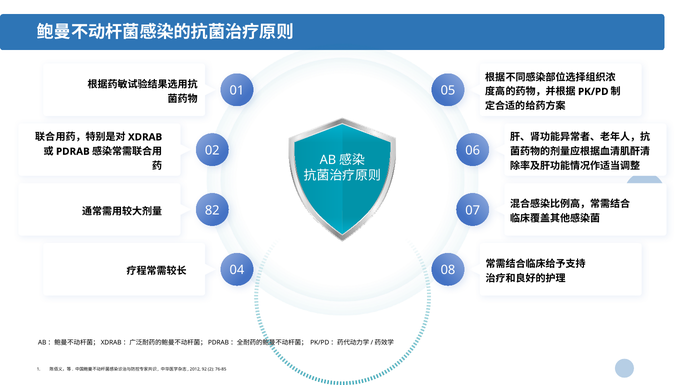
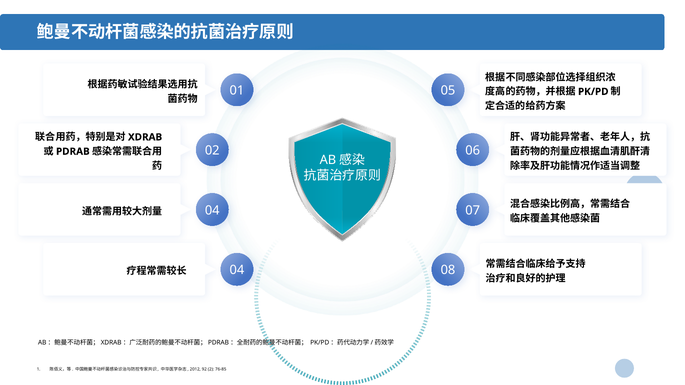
82: 82 -> 04 (212, 211)
